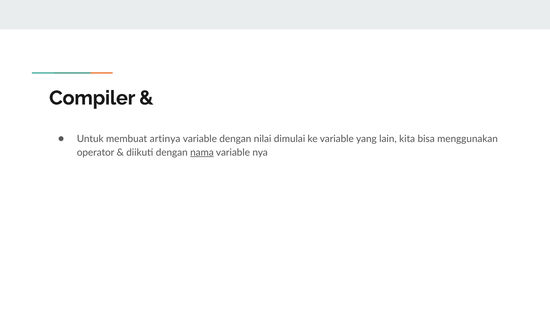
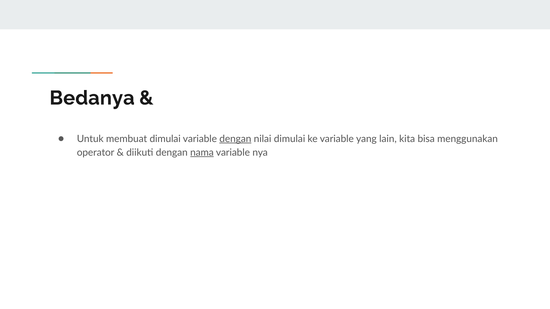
Compiler: Compiler -> Bedanya (92, 98)
membuat artinya: artinya -> dimulai (165, 139)
dengan underline: none -> present (235, 139)
